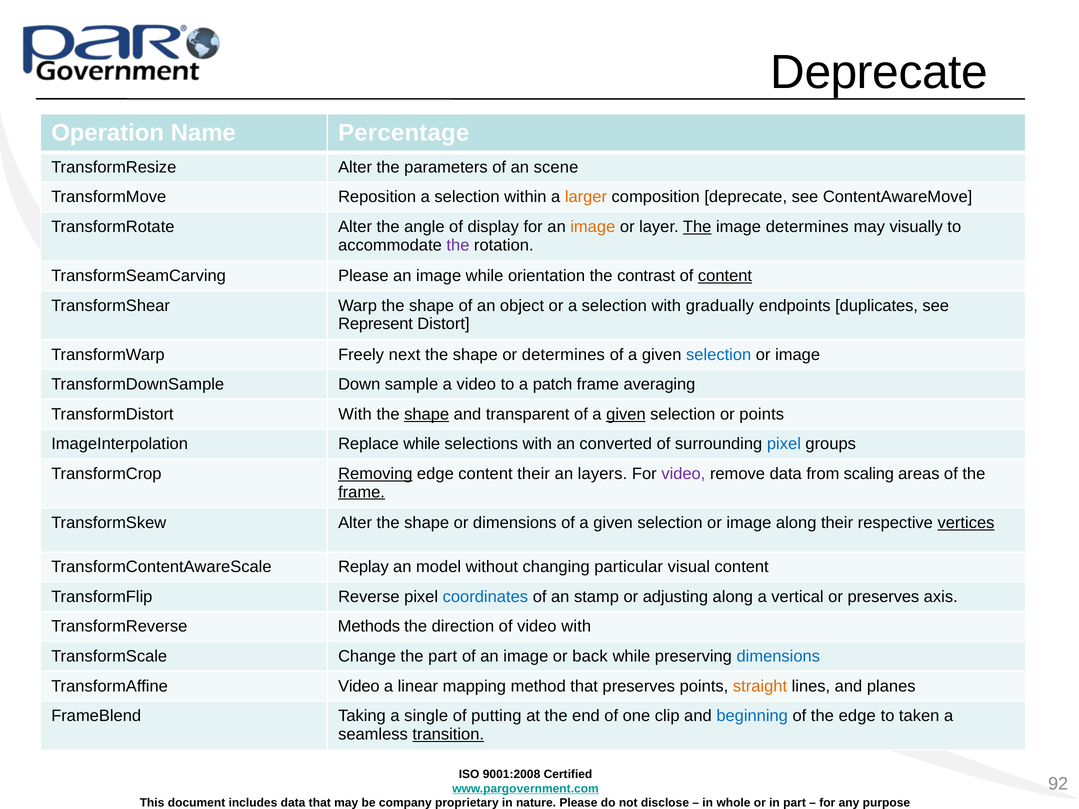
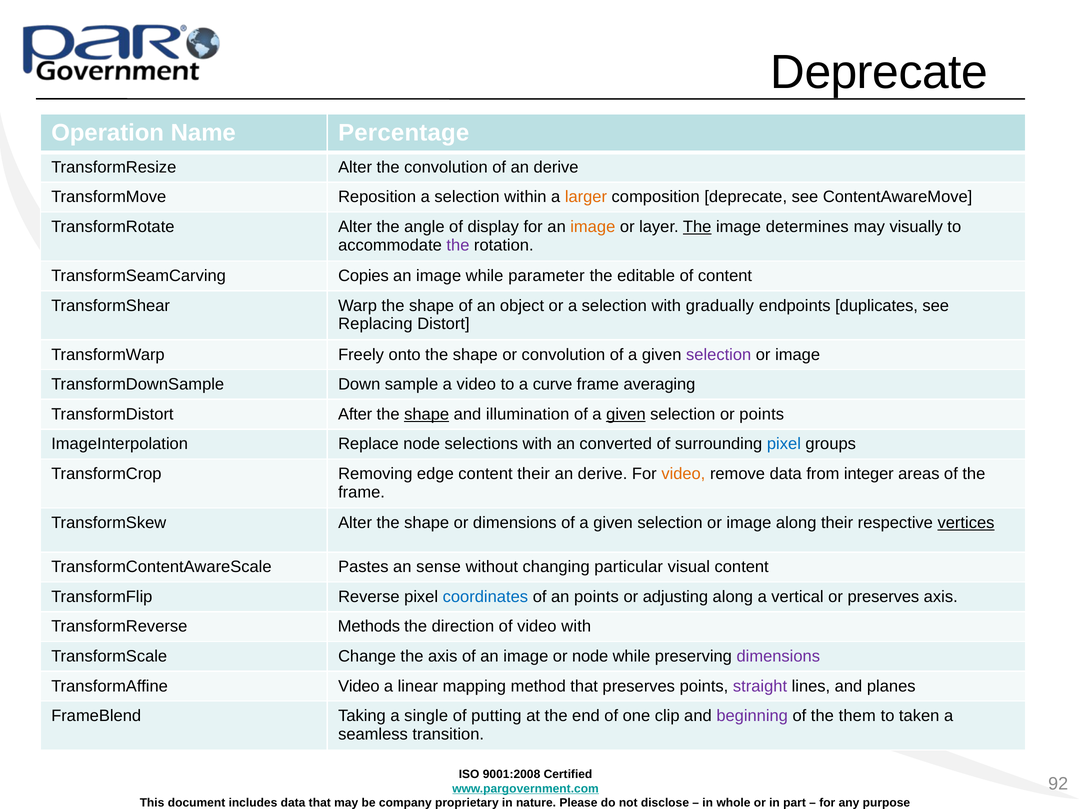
the parameters: parameters -> convolution (446, 167)
of an scene: scene -> derive (556, 167)
TransformSeamCarving Please: Please -> Copies (363, 276)
orientation: orientation -> parameter (546, 276)
contrast: contrast -> editable (646, 276)
content underline: present -> none (725, 276)
Represent: Represent -> Replacing (375, 324)
next: next -> onto (405, 355)
or determines: determines -> convolution (563, 355)
selection colour: blue -> purple (719, 355)
patch: patch -> curve (553, 385)
TransformDistort With: With -> After (355, 414)
transparent: transparent -> illumination (528, 414)
Replace while: while -> node (422, 444)
Removing underline: present -> none (375, 474)
layers: layers -> derive (603, 474)
video colour: purple -> orange (683, 474)
scaling: scaling -> integer (869, 474)
frame underline: present -> none (362, 492)
Replay: Replay -> Pastes (363, 567)
model: model -> sense (439, 567)
an stamp: stamp -> points (596, 597)
the part: part -> axis (443, 657)
or back: back -> node (590, 657)
dimensions colour: blue -> purple (778, 657)
straight colour: orange -> purple (760, 686)
beginning colour: blue -> purple (752, 716)
the edge: edge -> them (857, 716)
transition underline: present -> none (448, 734)
